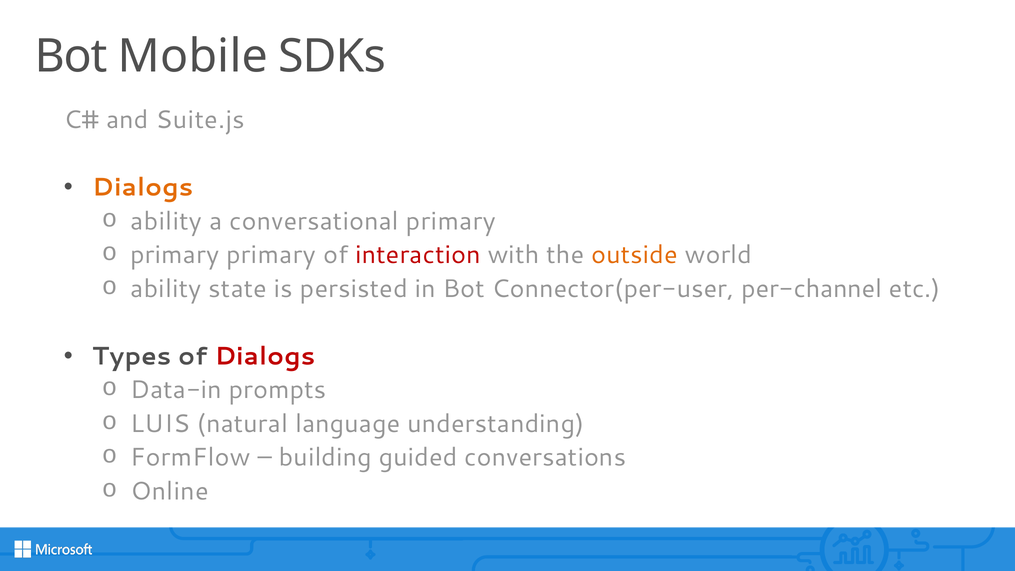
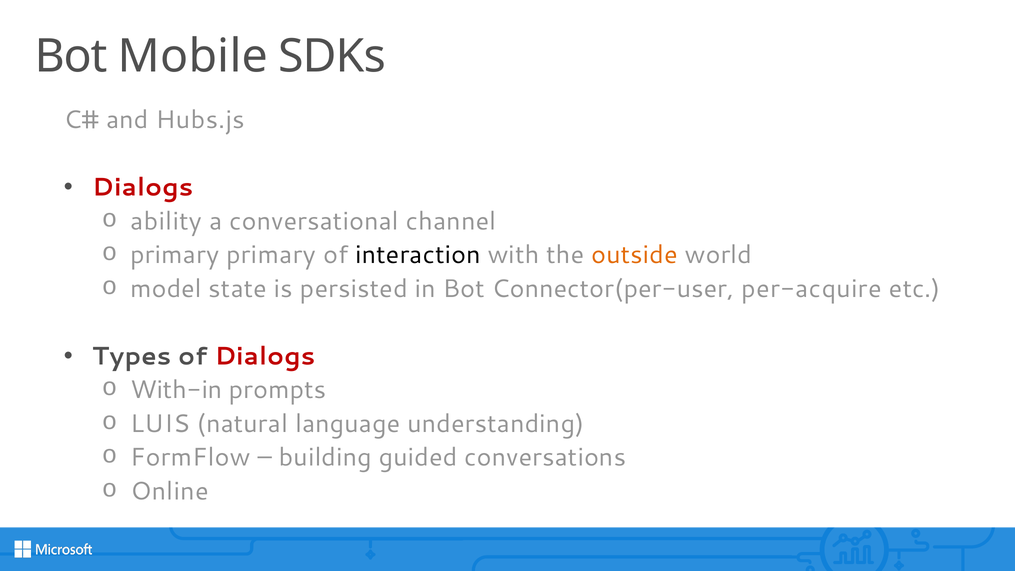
Suite.js: Suite.js -> Hubs.js (200, 120)
Dialogs colour: orange -> red (143, 187)
conversational primary: primary -> channel (451, 221)
interaction colour: red -> black (418, 255)
ability: ability -> model (166, 289)
per-channel: per-channel -> per-acquire (812, 289)
Data-in: Data-in -> With-in (176, 390)
